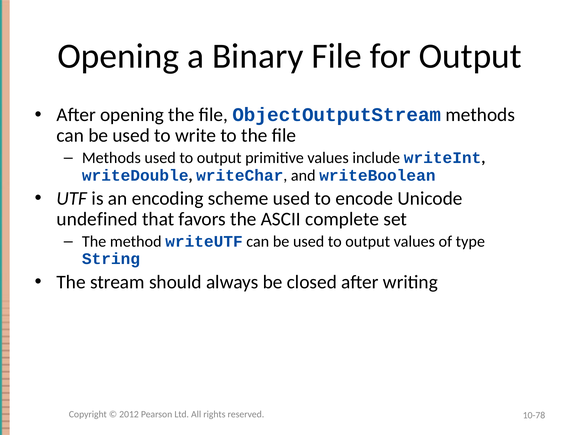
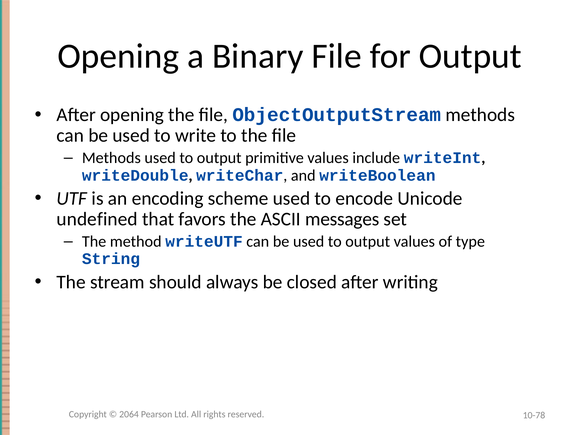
complete: complete -> messages (342, 219)
2012: 2012 -> 2064 (129, 414)
